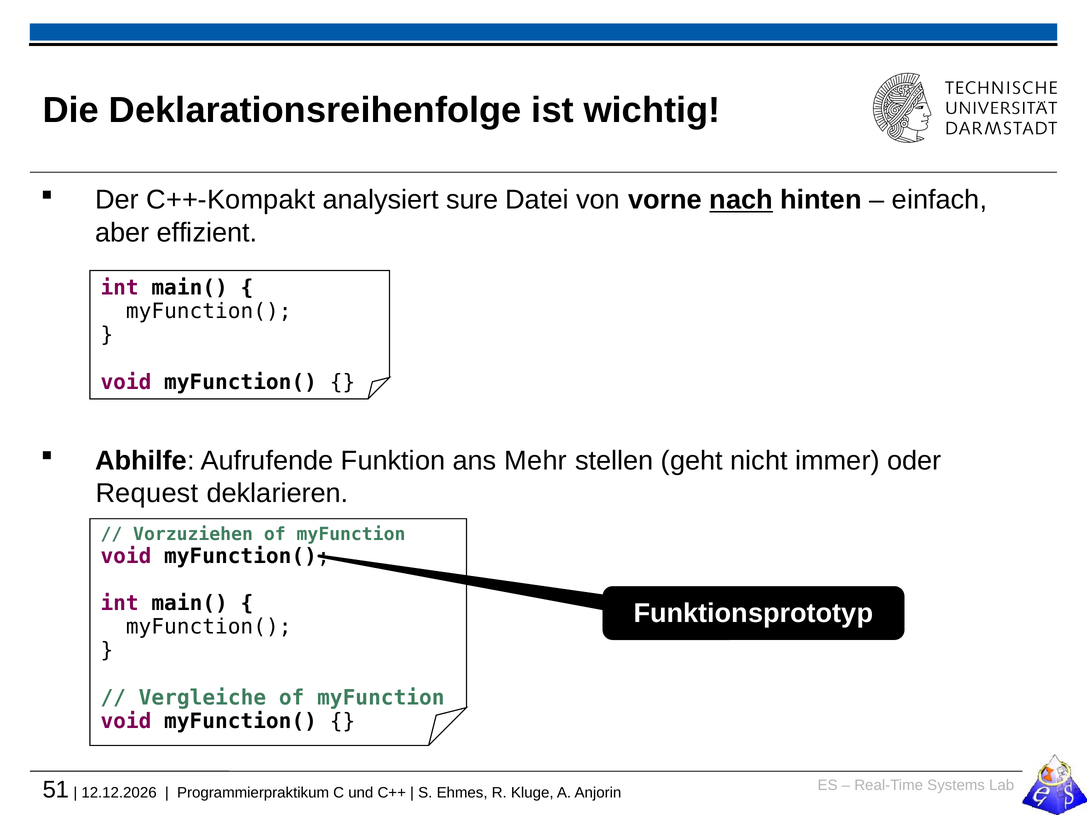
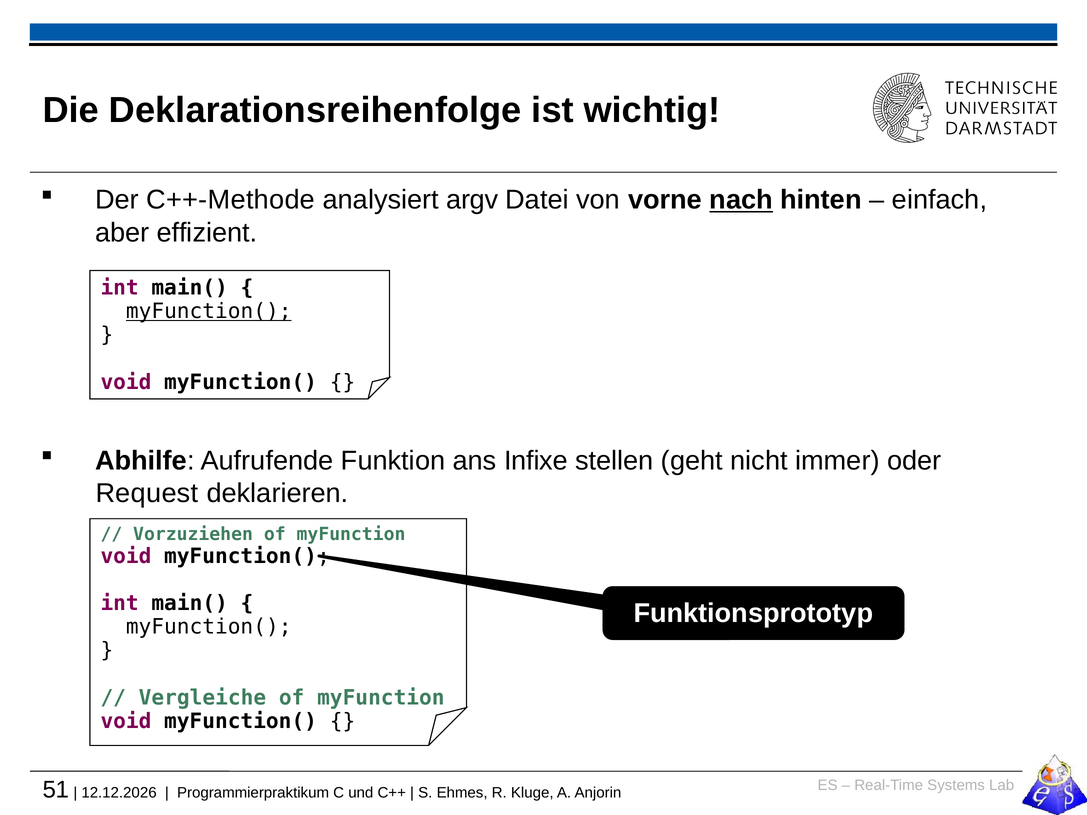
C++-Kompakt: C++-Kompakt -> C++-Methode (231, 200)
sure: sure -> argv (472, 200)
myFunction( underline: none -> present (209, 311)
Mehr: Mehr -> Infixe (536, 461)
